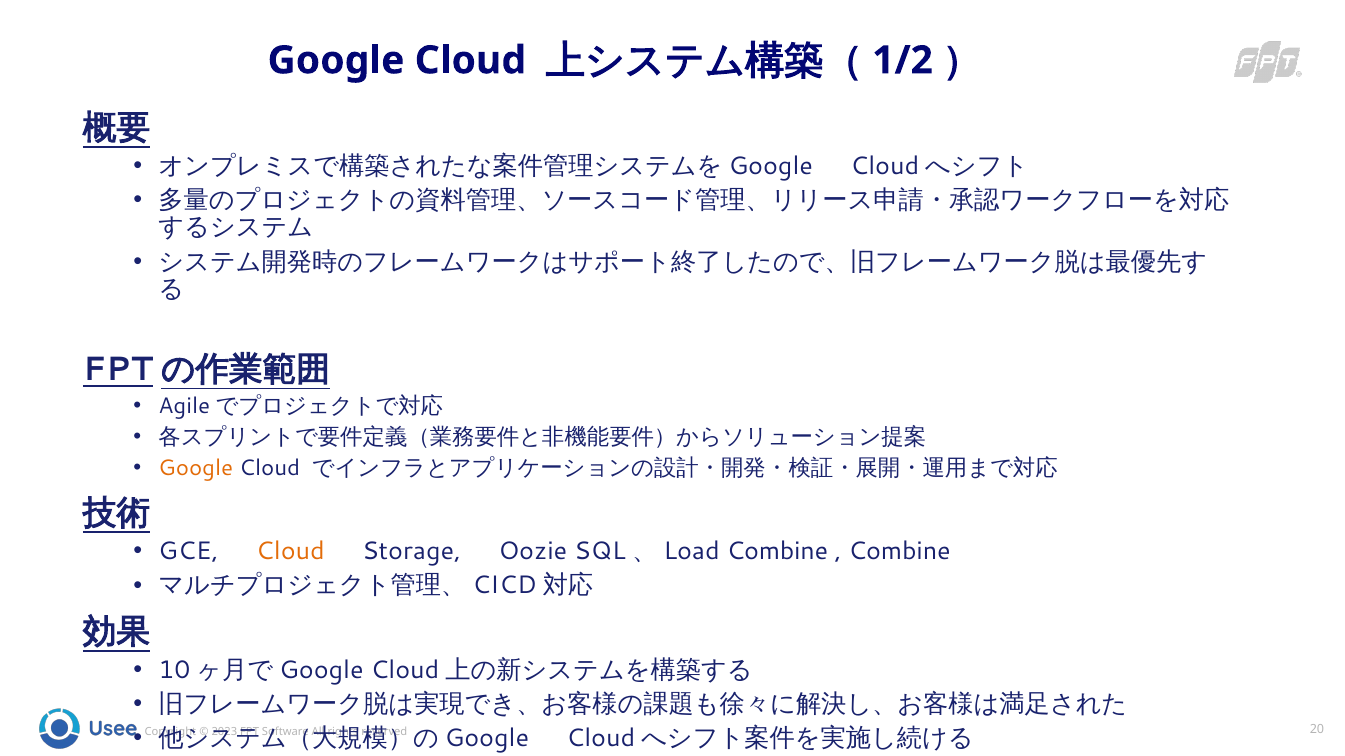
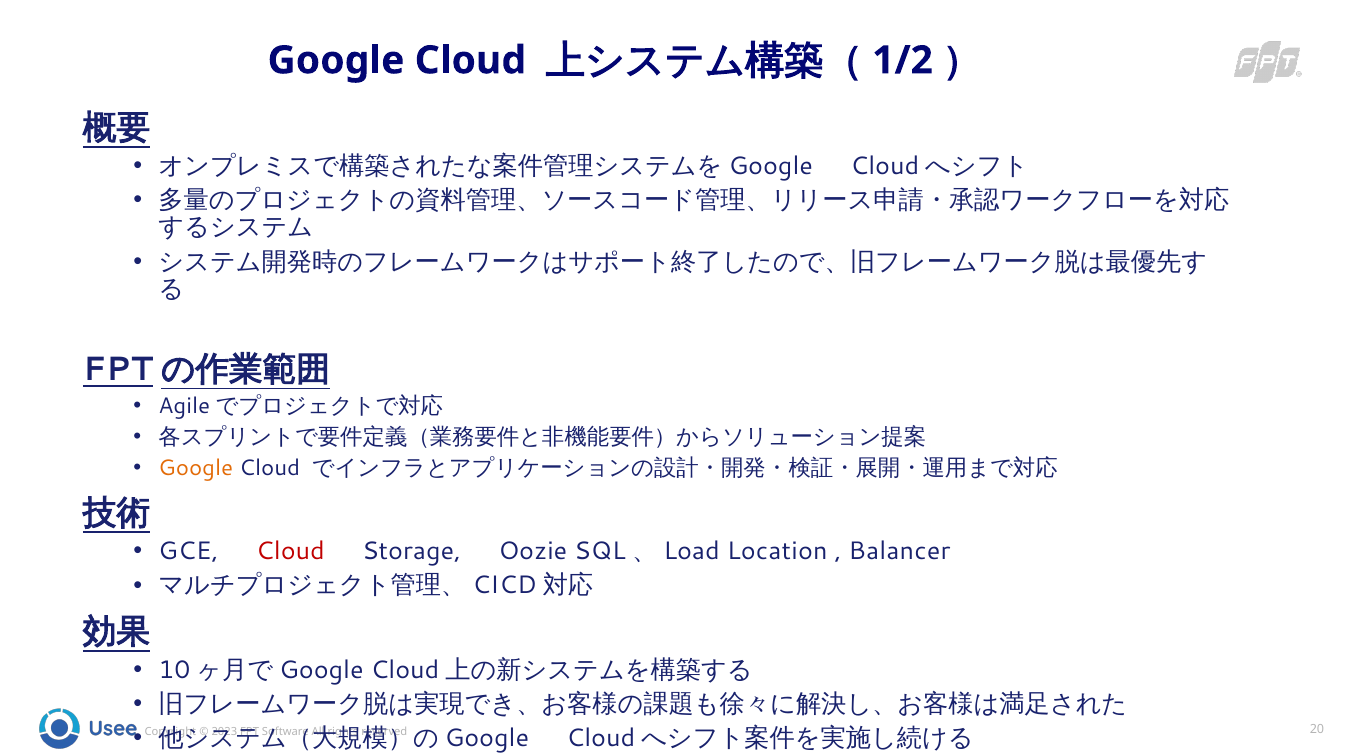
Cloud colour: orange -> red (290, 552)
SQL、Load Combine: Combine -> Location (777, 552)
Combine: Combine -> Balancer (899, 552)
